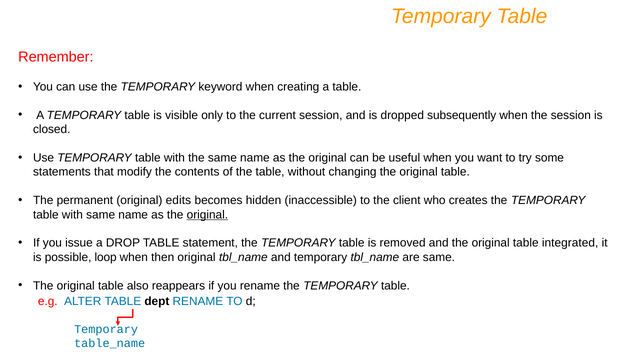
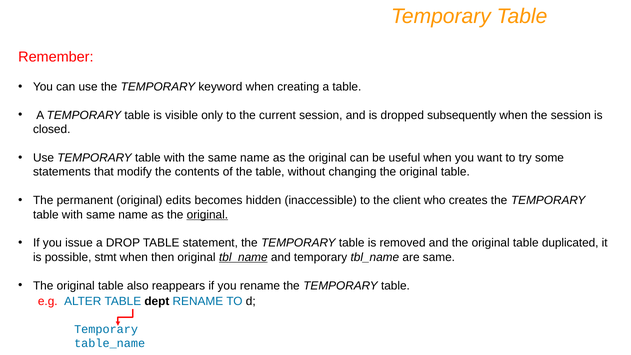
integrated: integrated -> duplicated (570, 243)
loop: loop -> stmt (106, 257)
tbl_name underline: none -> present (243, 257)
